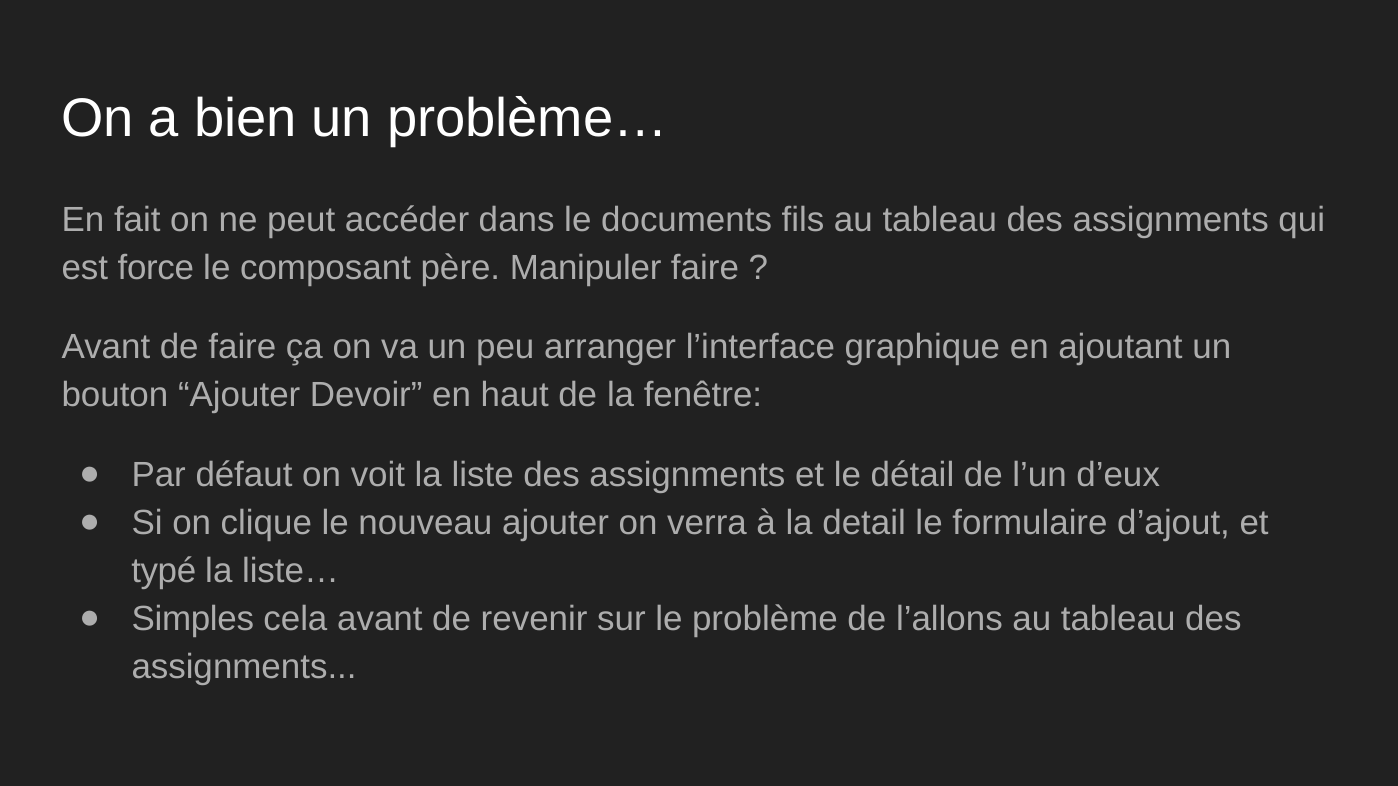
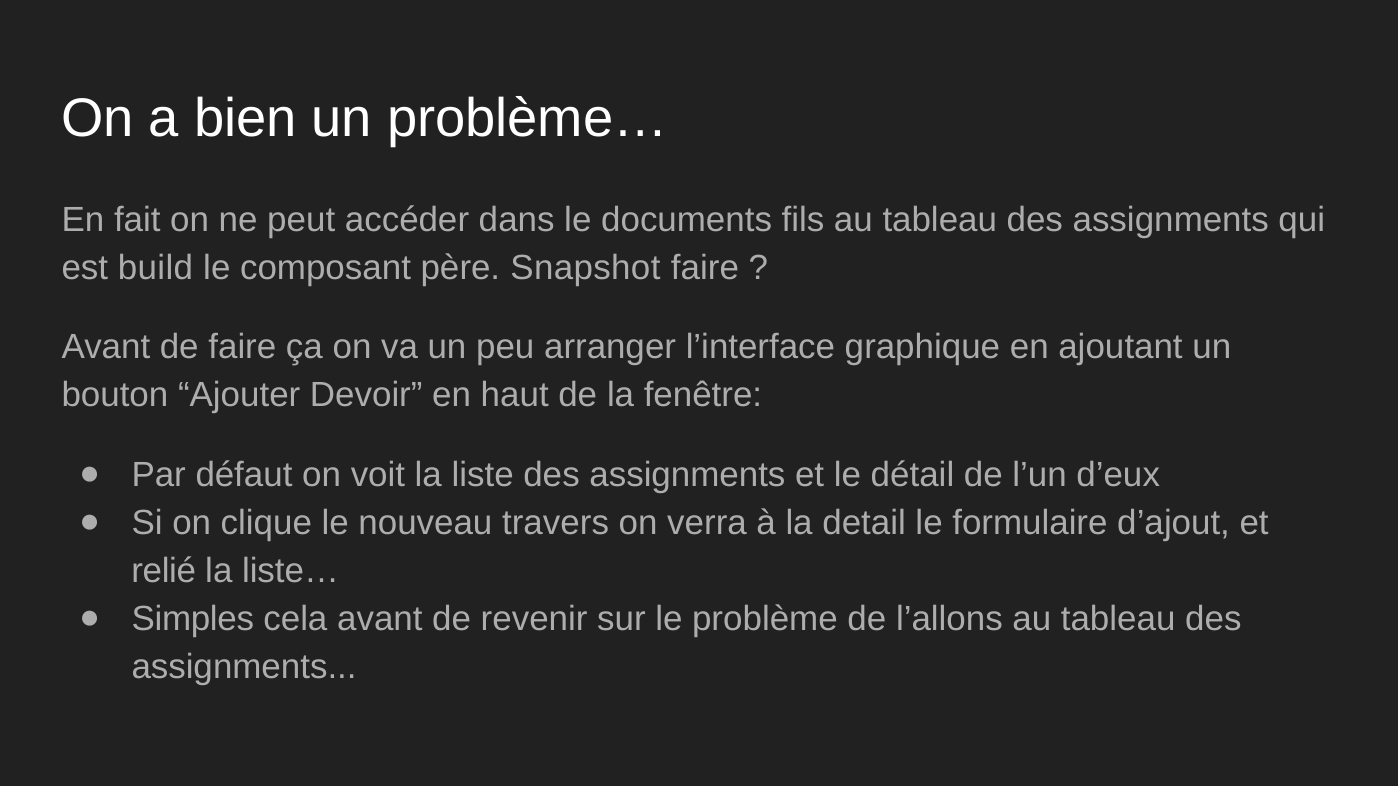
force: force -> build (156, 268)
Manipuler: Manipuler -> Snapshot (585, 268)
nouveau ajouter: ajouter -> travers (556, 523)
typé: typé -> relié (164, 571)
